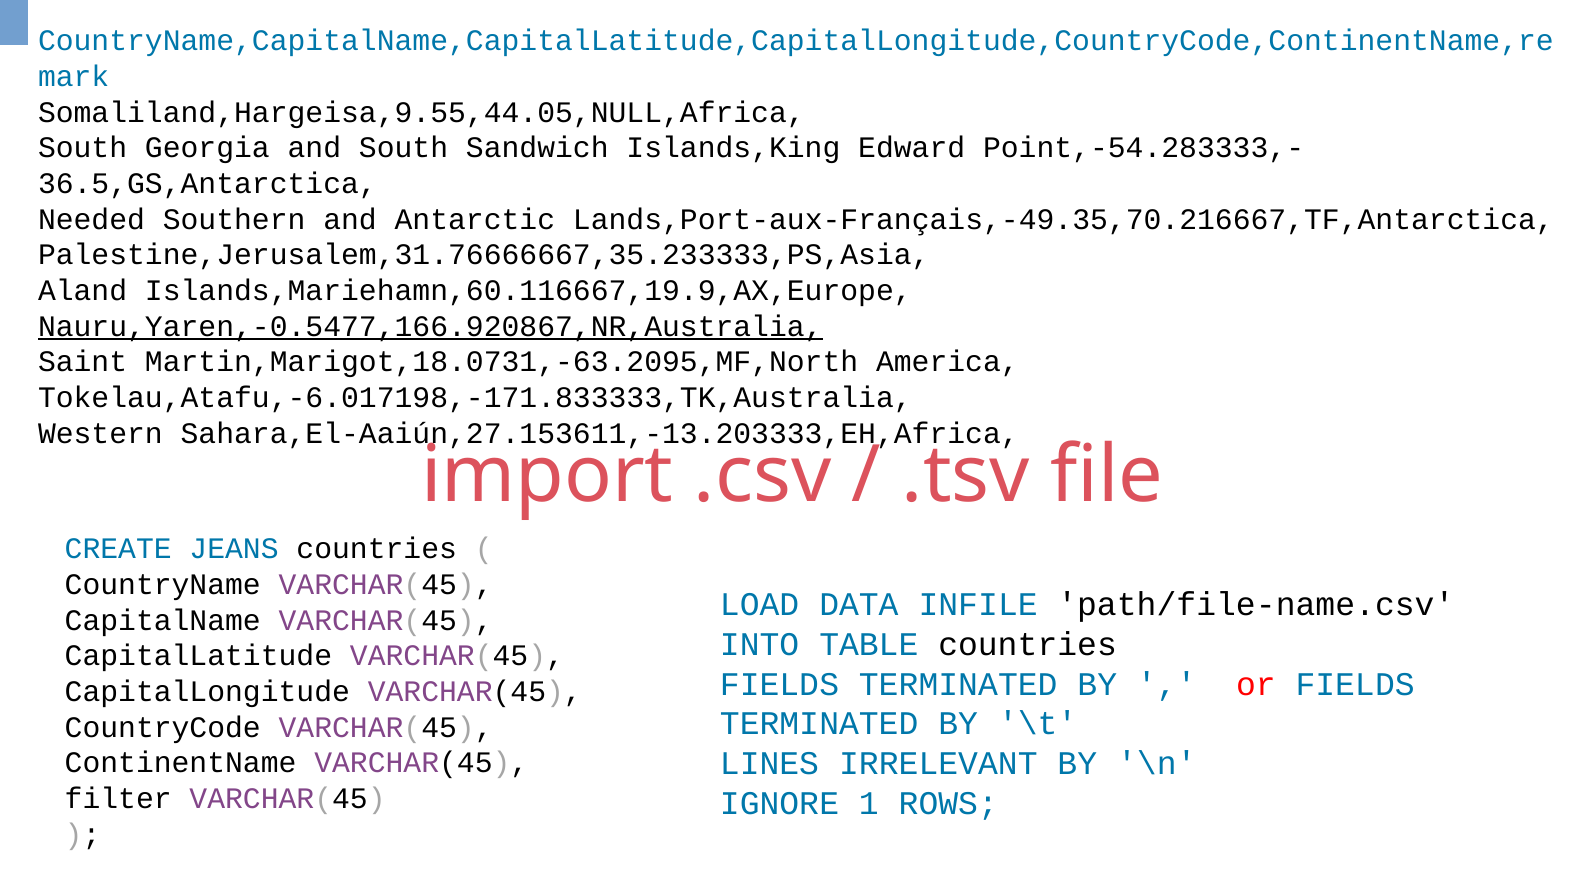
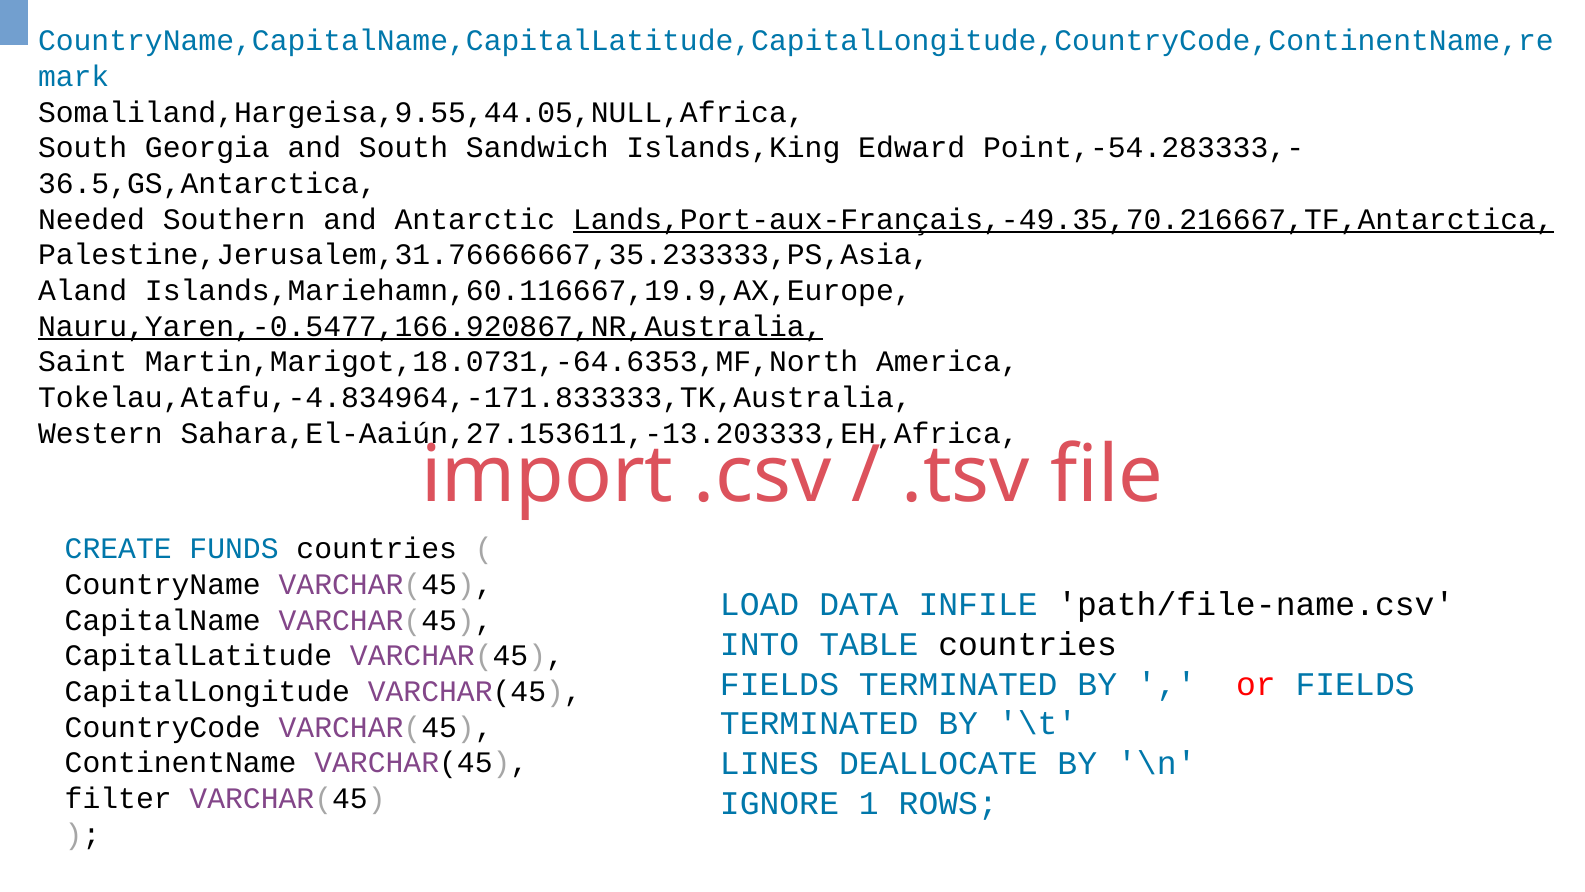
Lands,Port-aux-Français,-49.35,70.216667,TF,Antarctica underline: none -> present (1063, 219)
Martin,Marigot,18.0731,-63.2095,MF,North: Martin,Marigot,18.0731,-63.2095,MF,North -> Martin,Marigot,18.0731,-64.6353,MF,North (502, 362)
Tokelau,Atafu,-6.017198,-171.833333,TK,Australia: Tokelau,Atafu,-6.017198,-171.833333,TK,Australia -> Tokelau,Atafu,-4.834964,-171.833333,TK,Australia (475, 397)
JEANS: JEANS -> FUNDS (234, 549)
IRRELEVANT: IRRELEVANT -> DEALLOCATE (938, 763)
